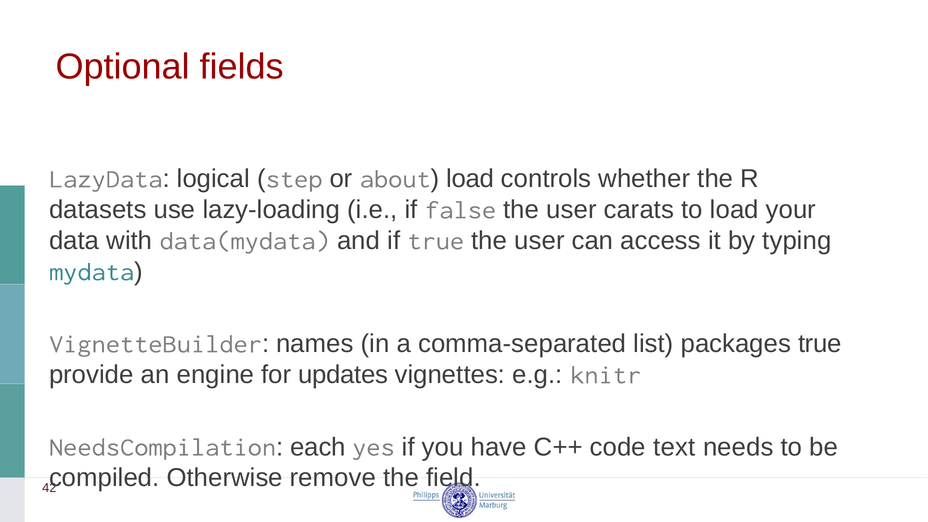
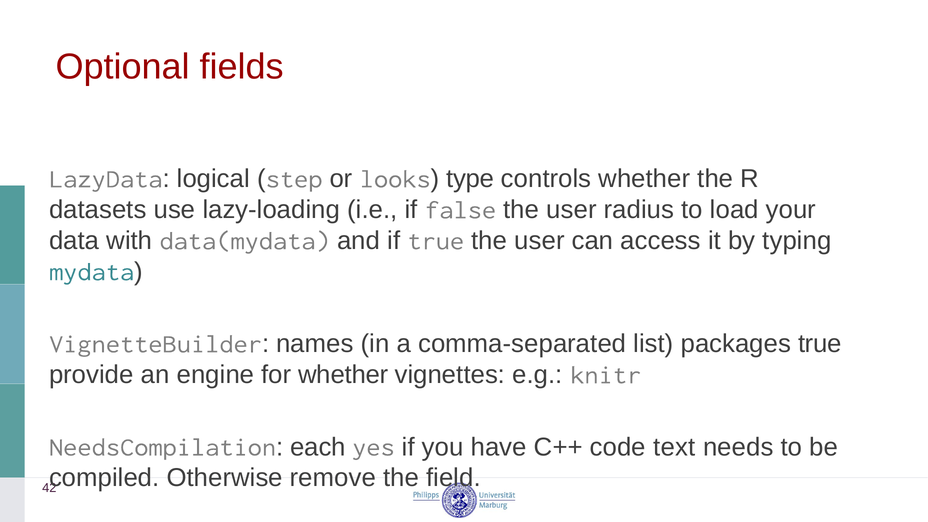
about: about -> looks (395, 179)
load: load -> type (470, 179)
carats: carats -> radius (639, 210)
for updates: updates -> whether (343, 375)
